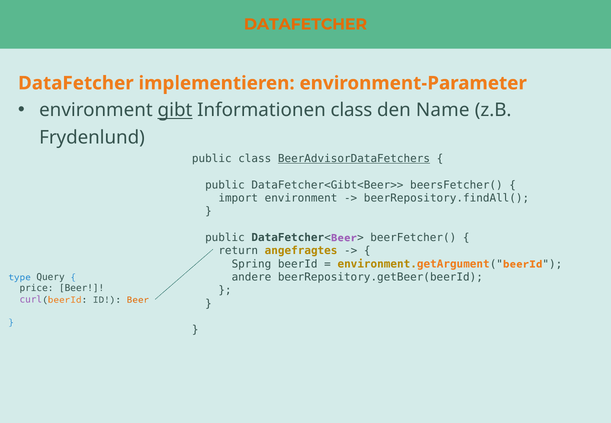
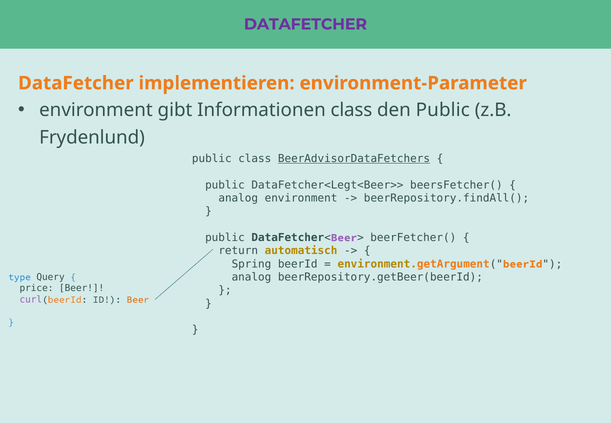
DATAFETCHER colour: orange -> purple (306, 24)
gibt underline: present -> none (175, 110)
den Name: Name -> Public (443, 110)
DataFetcher<Gibt<Beer>>: DataFetcher<Gibt<Beer>> -> DataFetcher<Legt<Beer>> (327, 185)
import: import -> analog (238, 198)
angefragtes: angefragtes -> automatisch (301, 251)
andere: andere -> analog (251, 277)
